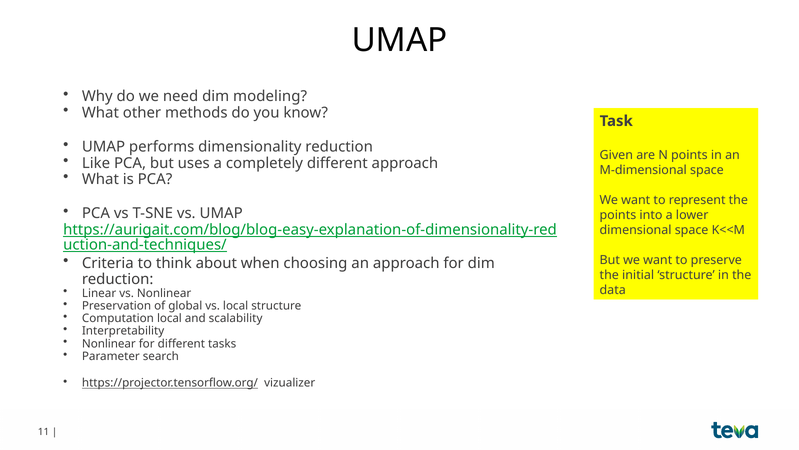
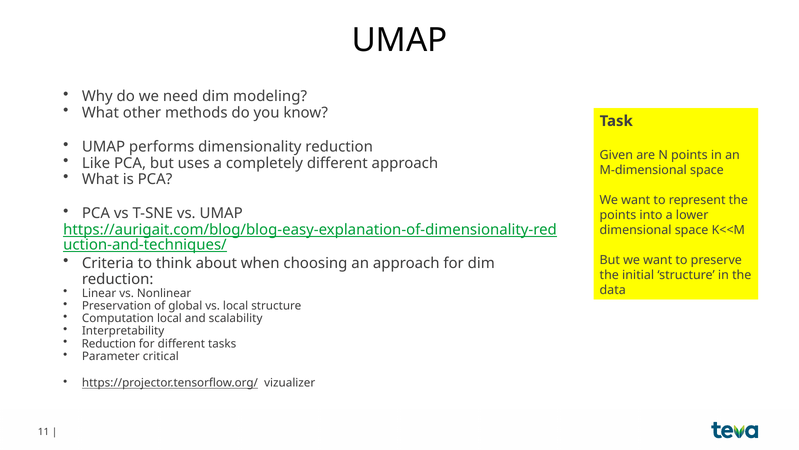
Nonlinear: Nonlinear -> Reduction (109, 343)
search: search -> critical (161, 356)
